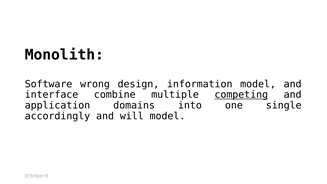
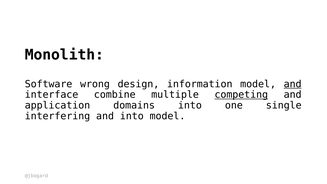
and underline: none -> present (293, 84)
accordingly: accordingly -> interfering (57, 116)
and will: will -> into (132, 116)
